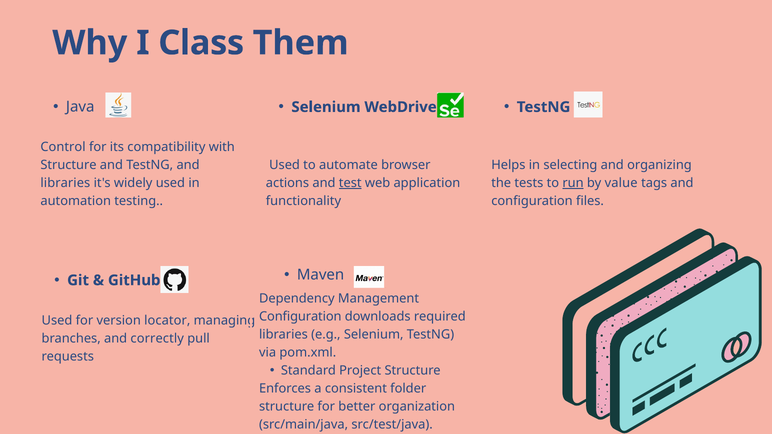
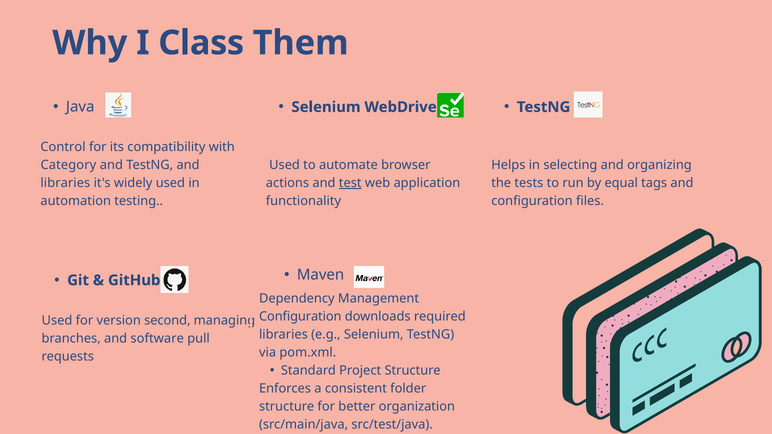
Structure: Structure -> Category (68, 165)
run underline: present -> none (573, 183)
value: value -> equal (621, 183)
locator: locator -> second (167, 321)
correctly: correctly -> software (157, 339)
